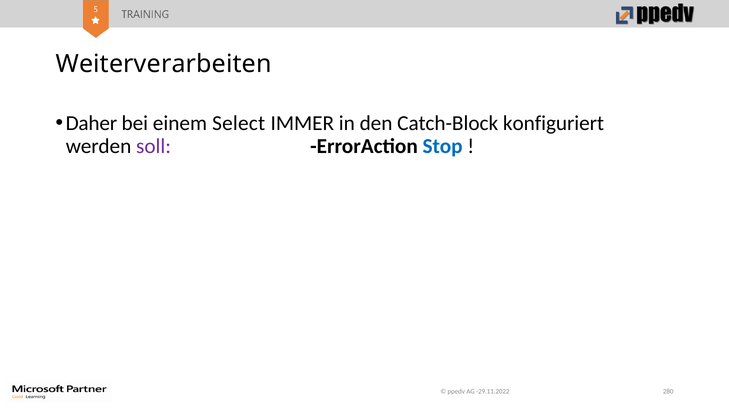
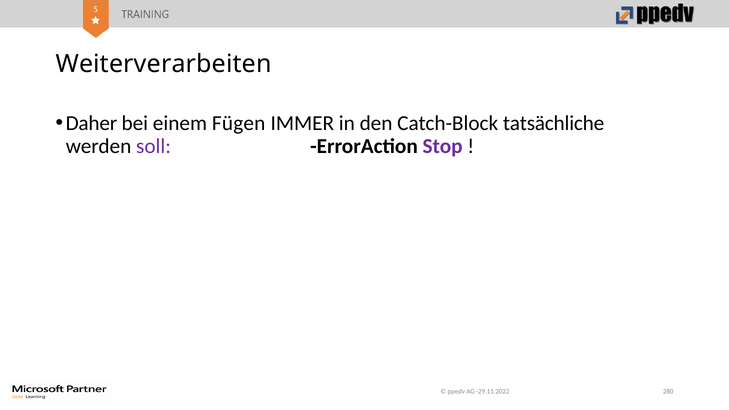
Select: Select -> Fügen (239, 123)
konfiguriert: konfiguriert -> tatsächliche (554, 123)
Stop colour: blue -> purple (443, 146)
